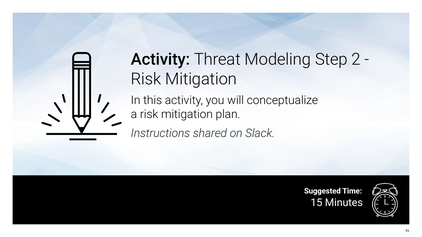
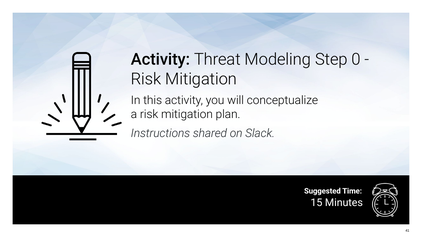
2: 2 -> 0 (356, 60)
